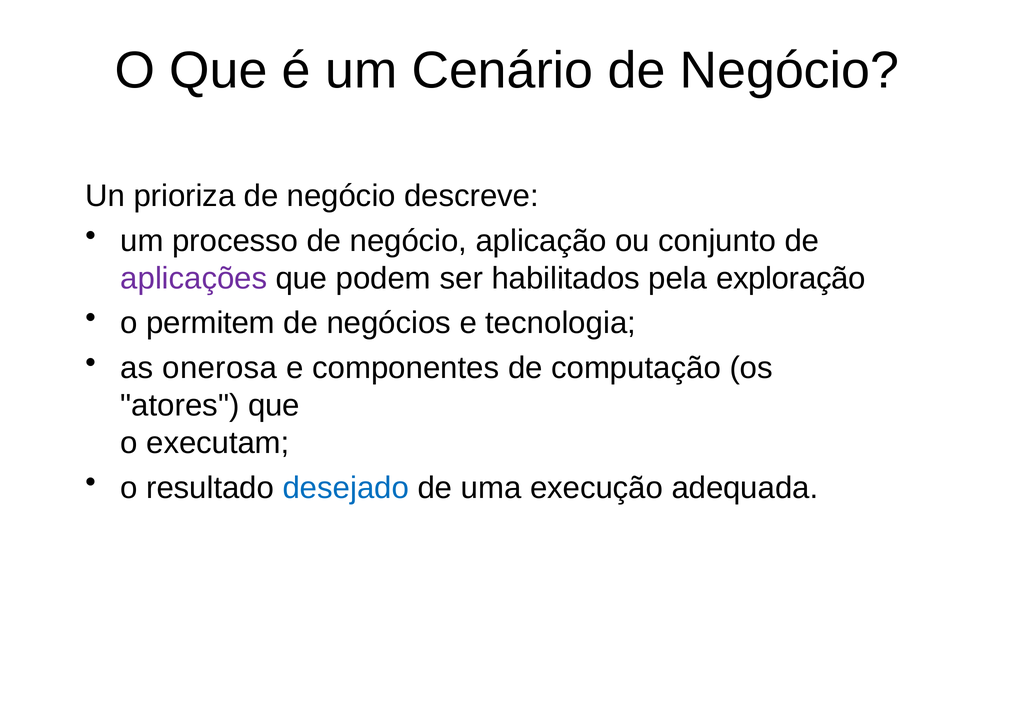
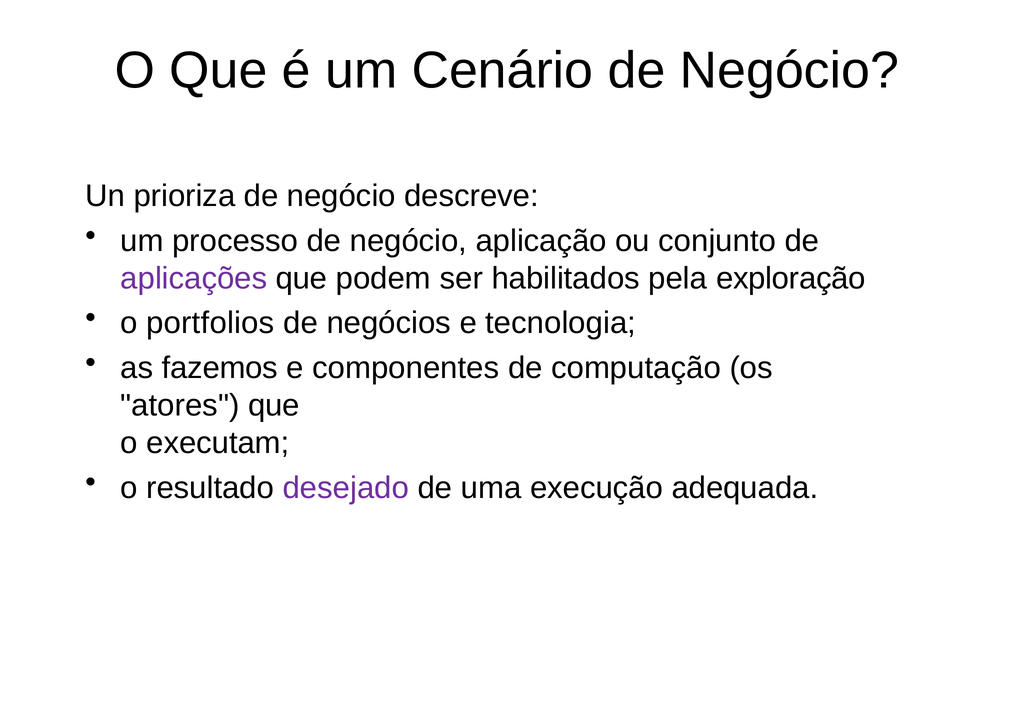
permitem: permitem -> portfolios (210, 323)
onerosa: onerosa -> fazemos (220, 368)
desejado colour: blue -> purple (346, 488)
